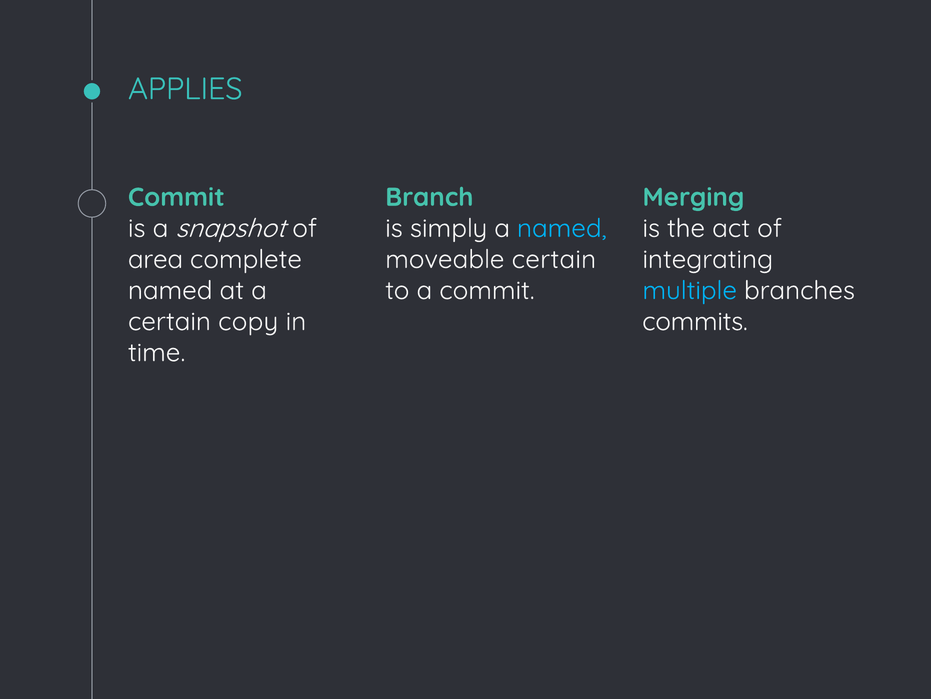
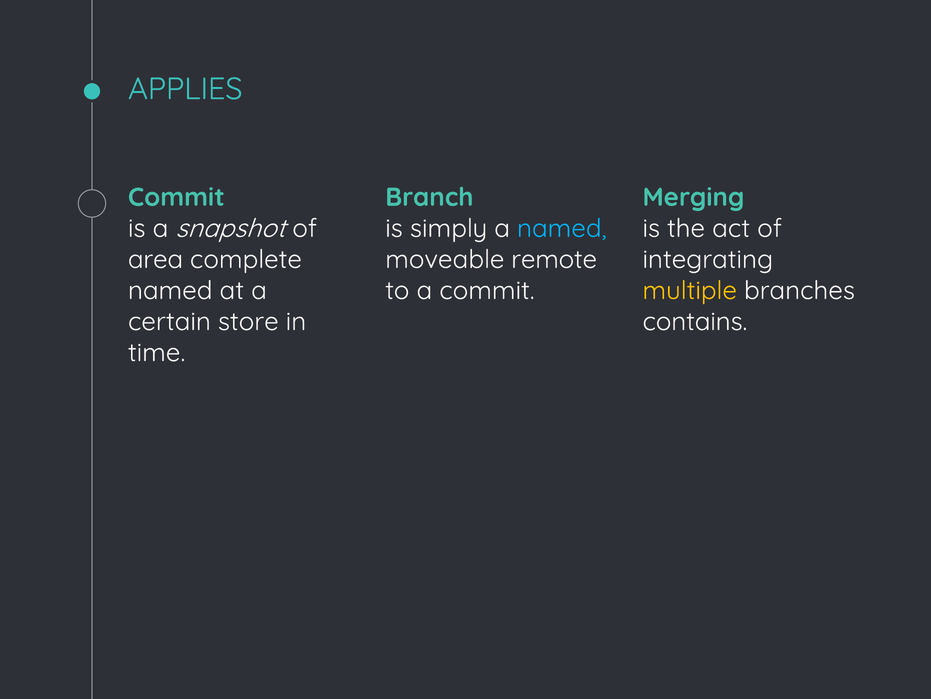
moveable certain: certain -> remote (554, 259)
multiple colour: light blue -> yellow (690, 290)
copy: copy -> store (248, 321)
commits: commits -> contains (695, 321)
